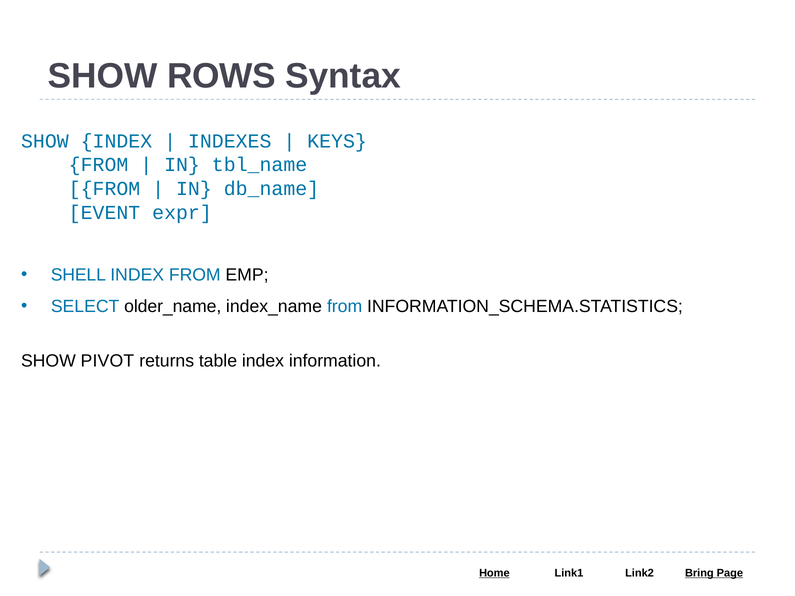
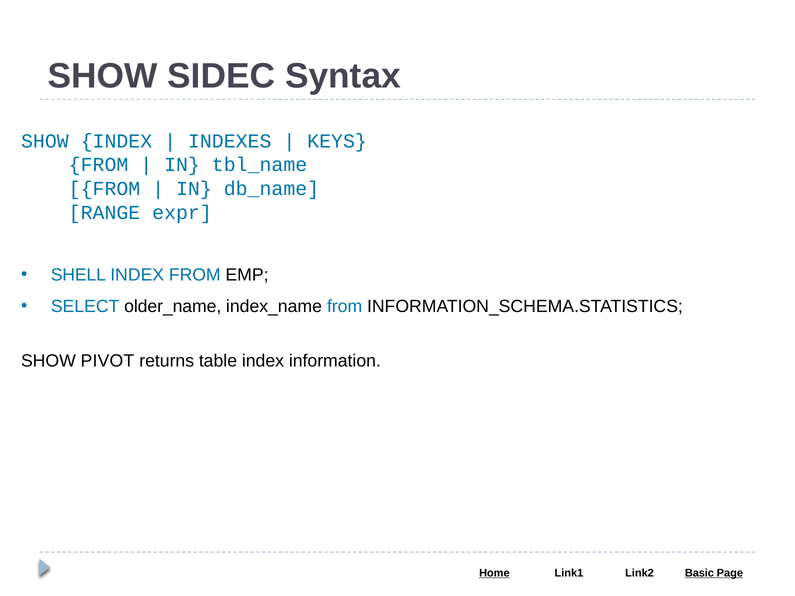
ROWS: ROWS -> SIDEC (221, 76)
EVENT: EVENT -> RANGE (105, 213)
Bring: Bring -> Basic (699, 573)
